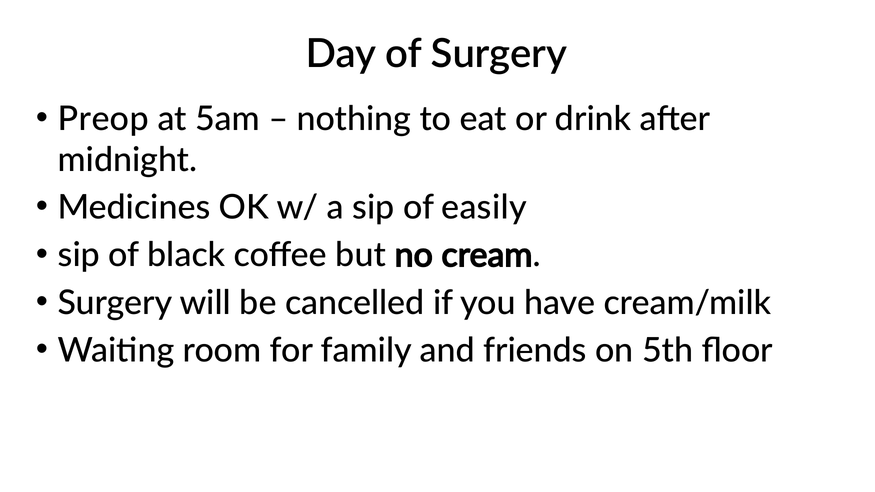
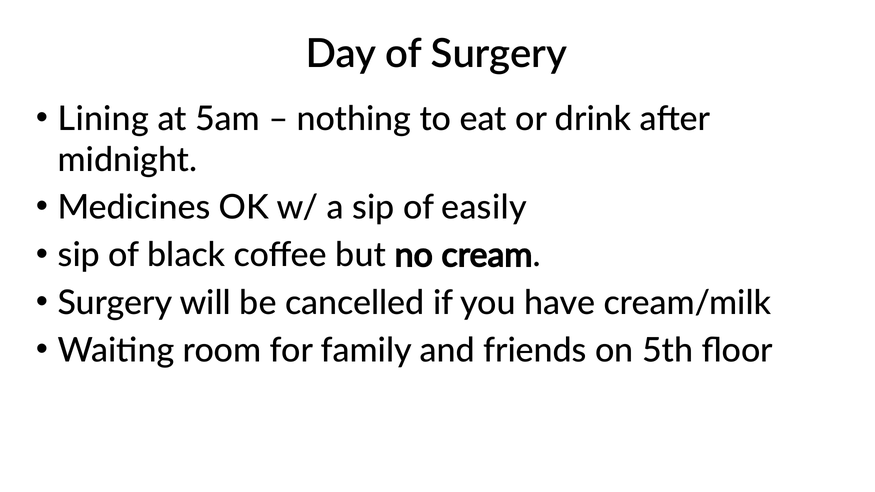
Preop: Preop -> Lining (103, 119)
